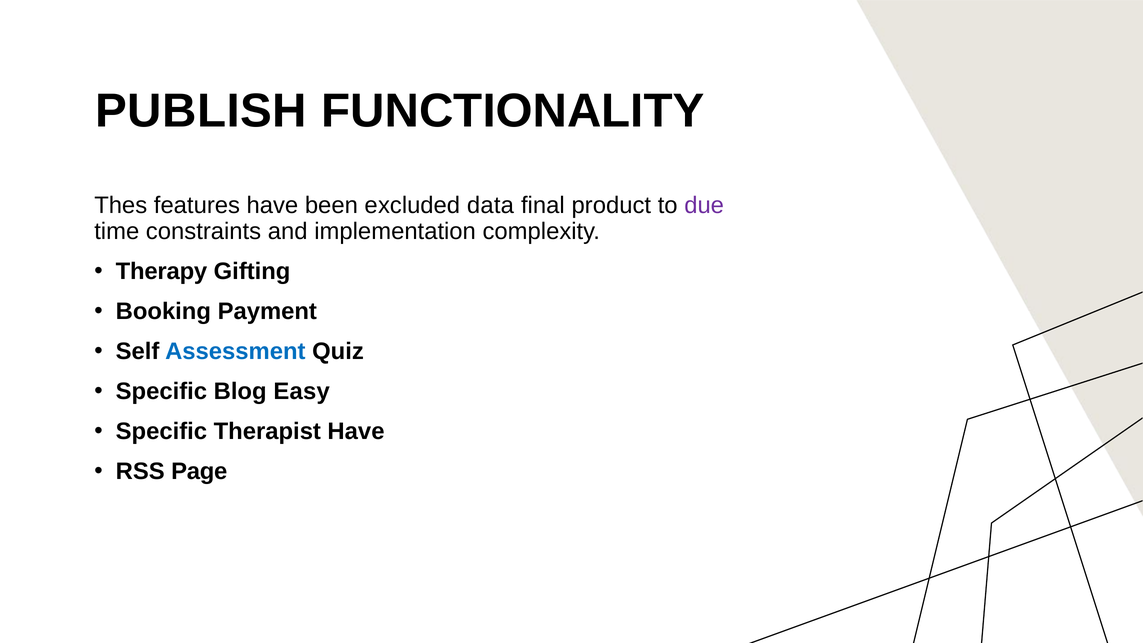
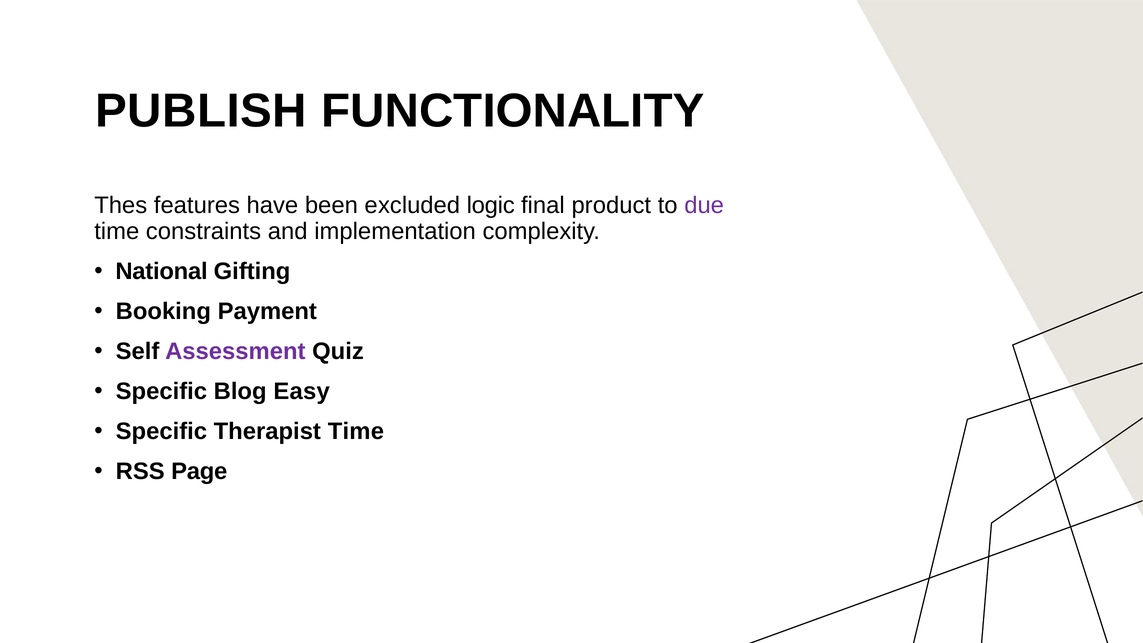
data: data -> logic (491, 206)
Therapy: Therapy -> National (162, 271)
Assessment colour: blue -> purple (235, 351)
Therapist Have: Have -> Time (356, 431)
